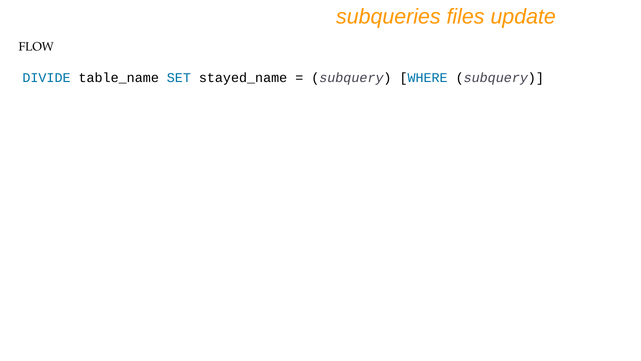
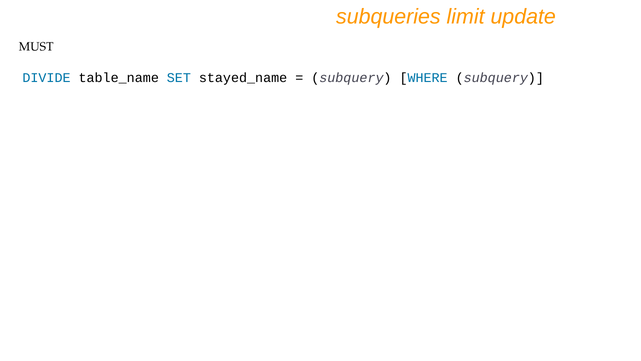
files: files -> limit (466, 17)
FLOW: FLOW -> MUST (36, 47)
